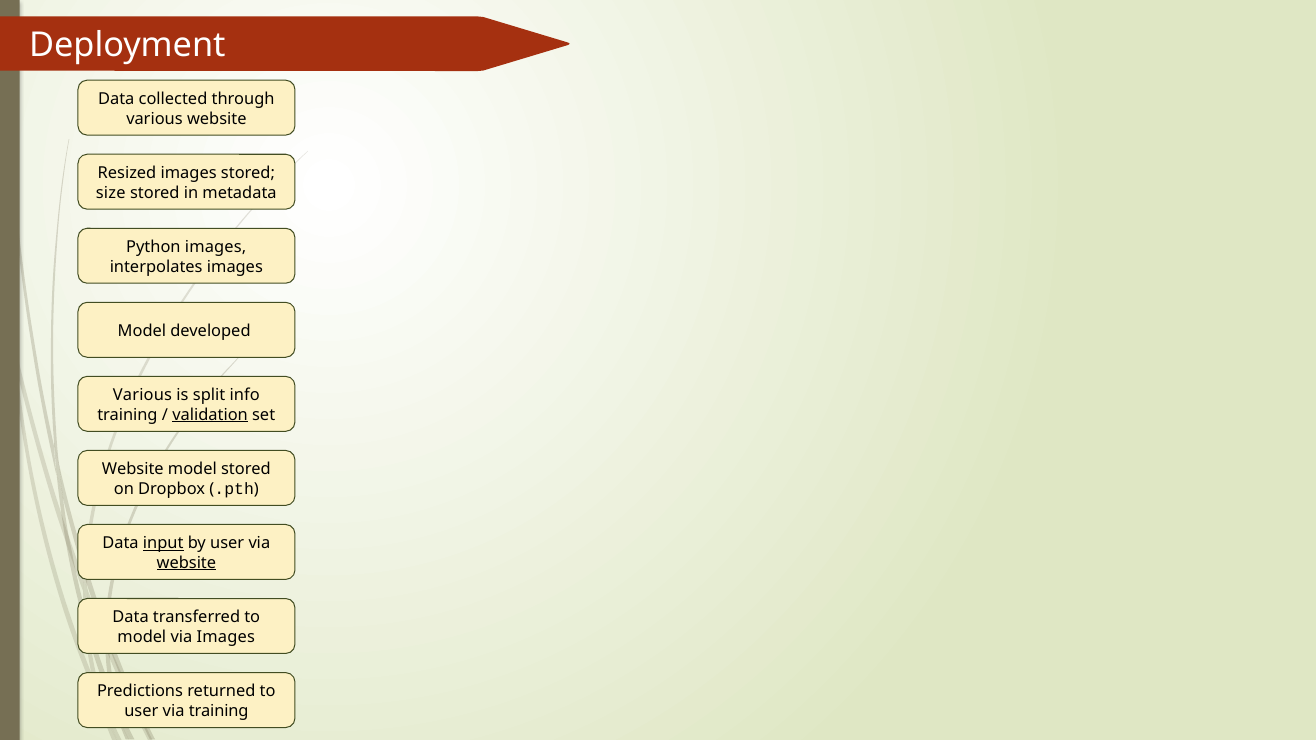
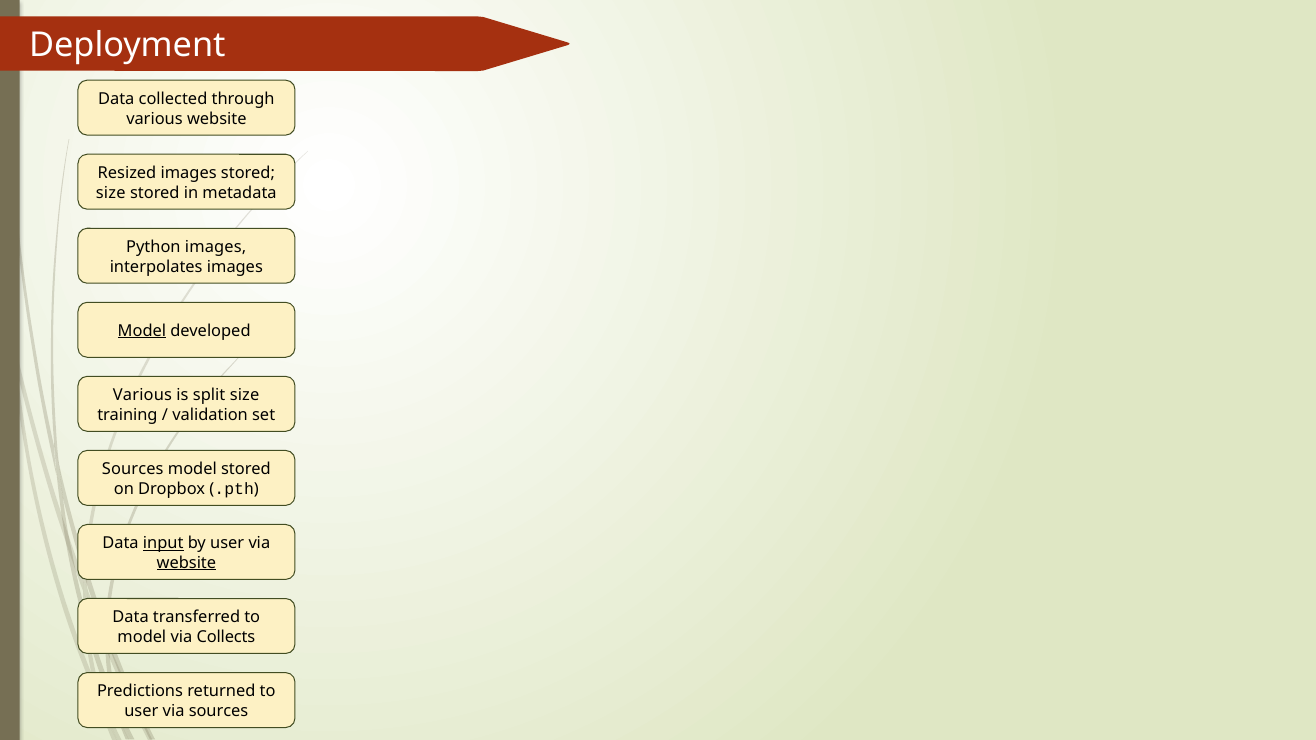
Model underline: none -> present (142, 331)
split info: info -> size (245, 395)
validation underline: present -> none (210, 415)
Website: Website -> Sources (133, 469)
via Images: Images -> Collects (226, 637)
via training: training -> sources (219, 711)
